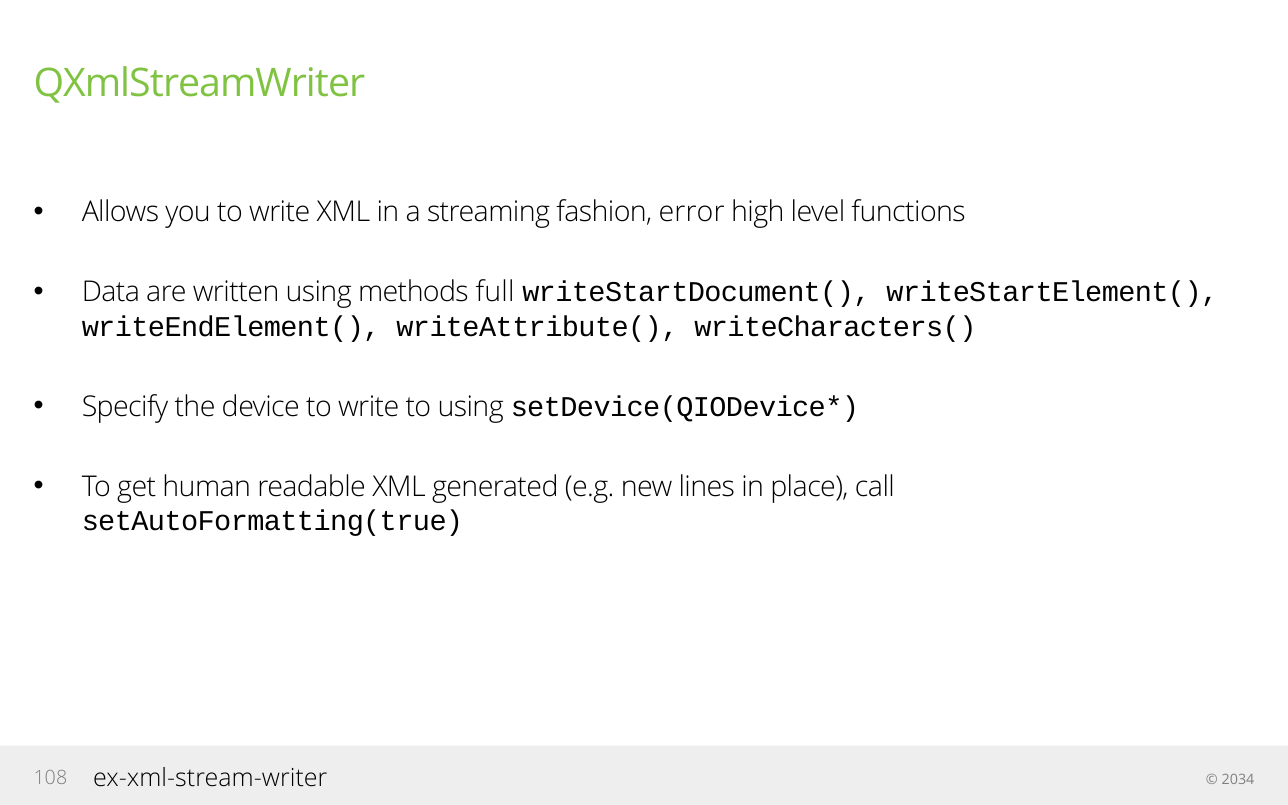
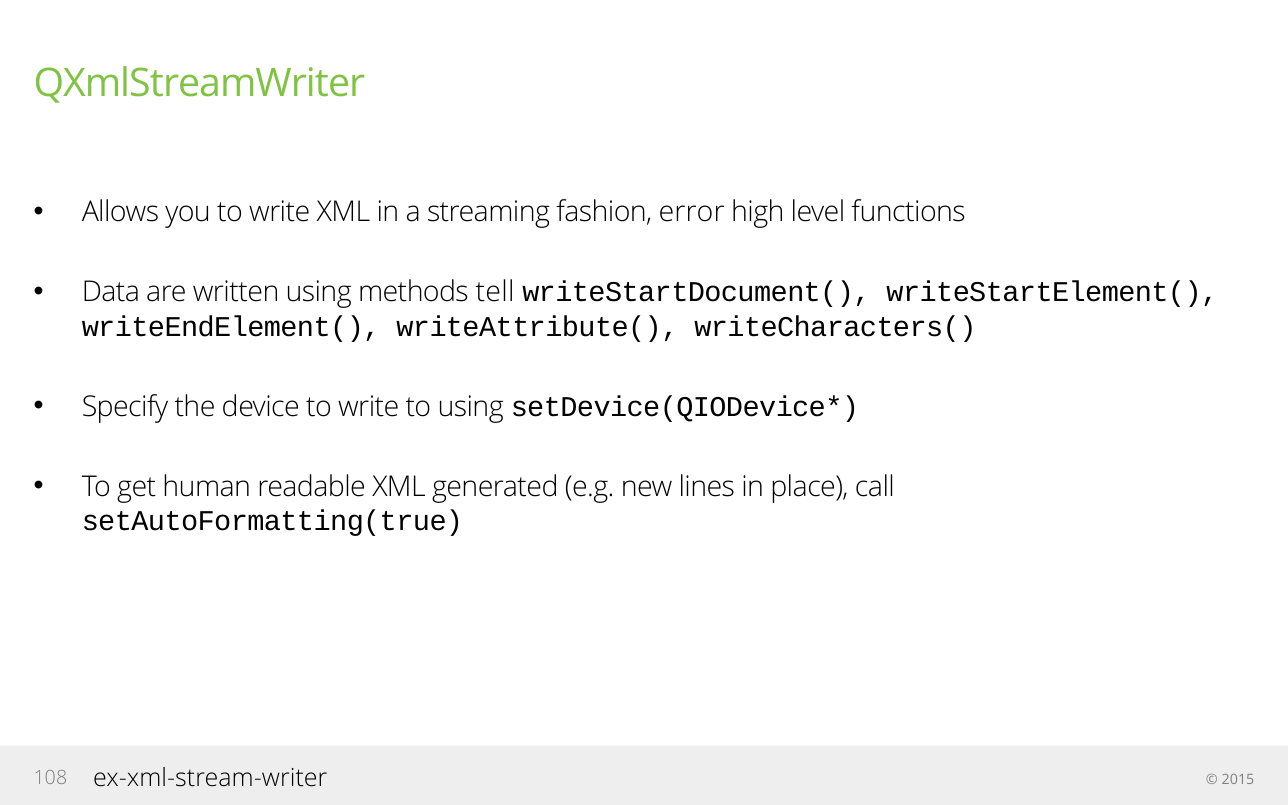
full: full -> tell (495, 292)
2034: 2034 -> 2015 (1238, 779)
